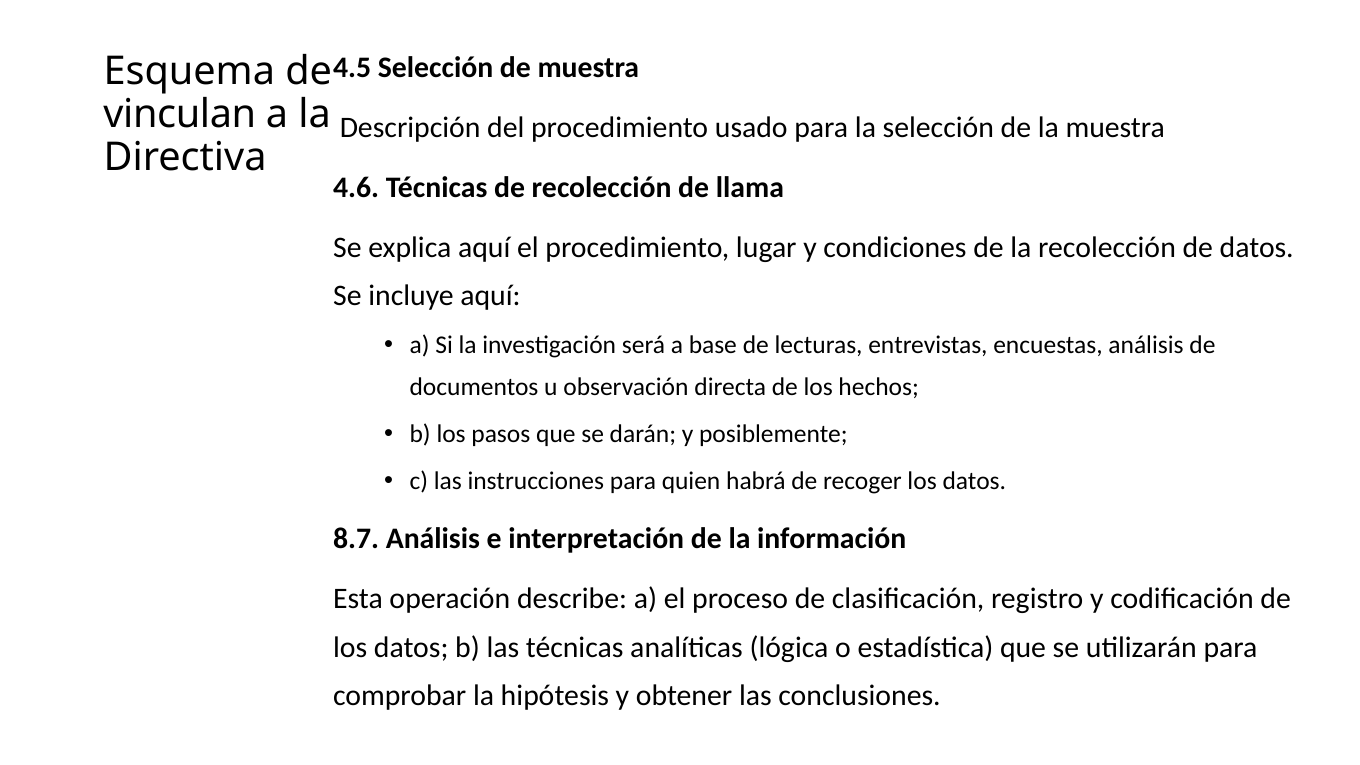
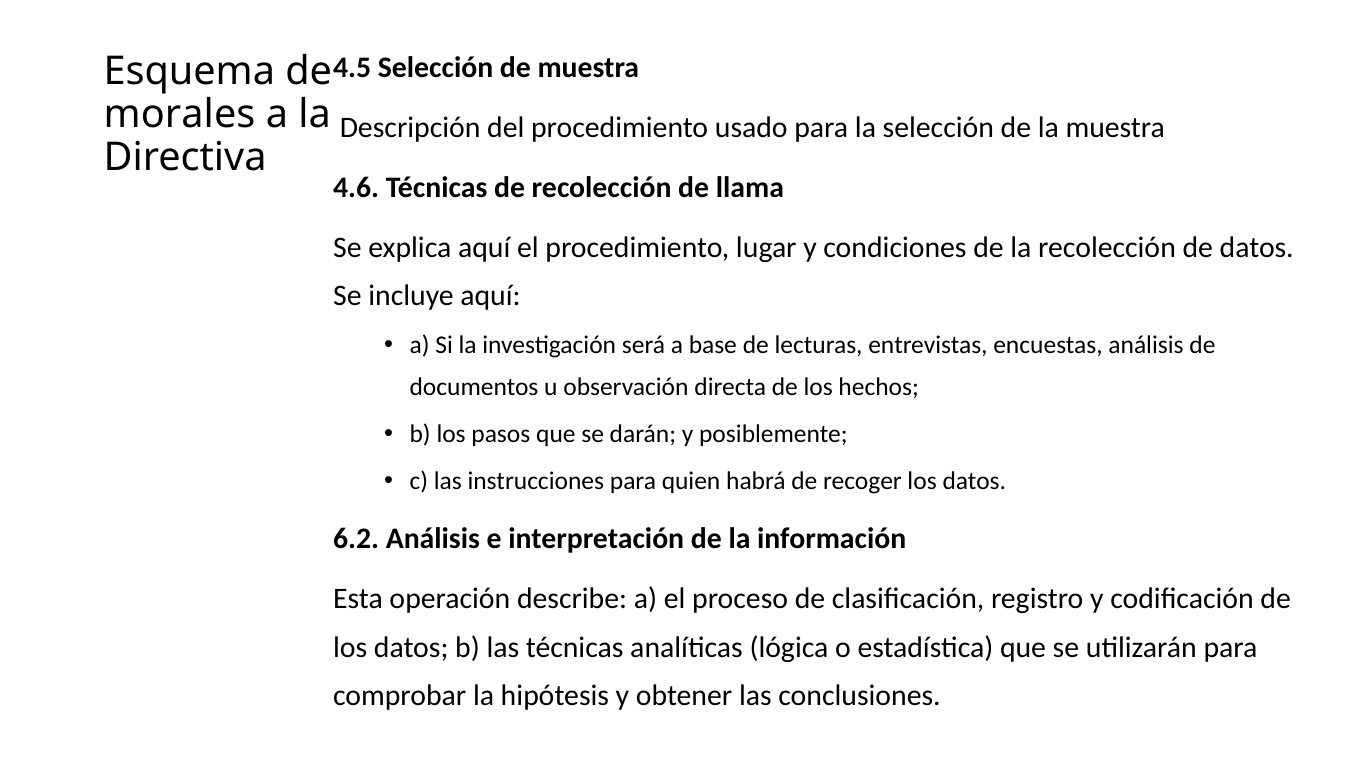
vinculan: vinculan -> morales (180, 114)
8.7: 8.7 -> 6.2 (356, 539)
